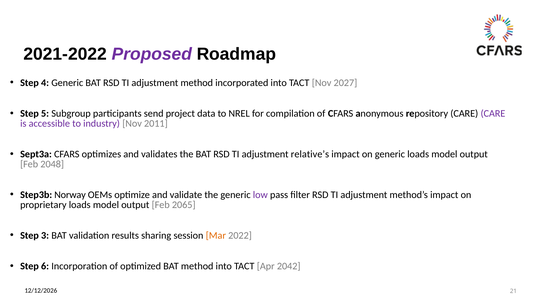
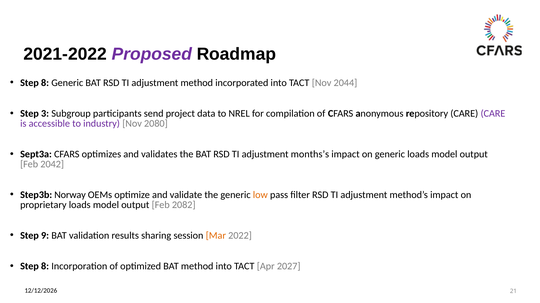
4: 4 -> 8 (45, 83)
2027: 2027 -> 2044 (345, 83)
5: 5 -> 3 (45, 114)
2011: 2011 -> 2080 (156, 124)
relative’s: relative’s -> months’s (310, 155)
2048: 2048 -> 2042 (52, 164)
low colour: purple -> orange (260, 195)
2065: 2065 -> 2082 (184, 205)
3: 3 -> 9 (45, 236)
6: 6 -> 8 (45, 267)
2042: 2042 -> 2027 (289, 267)
